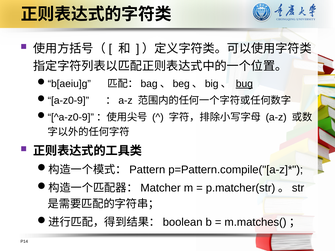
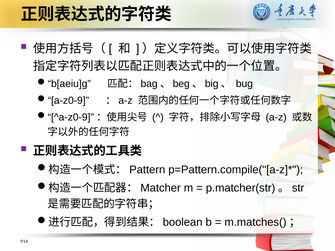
bug underline: present -> none (244, 84)
